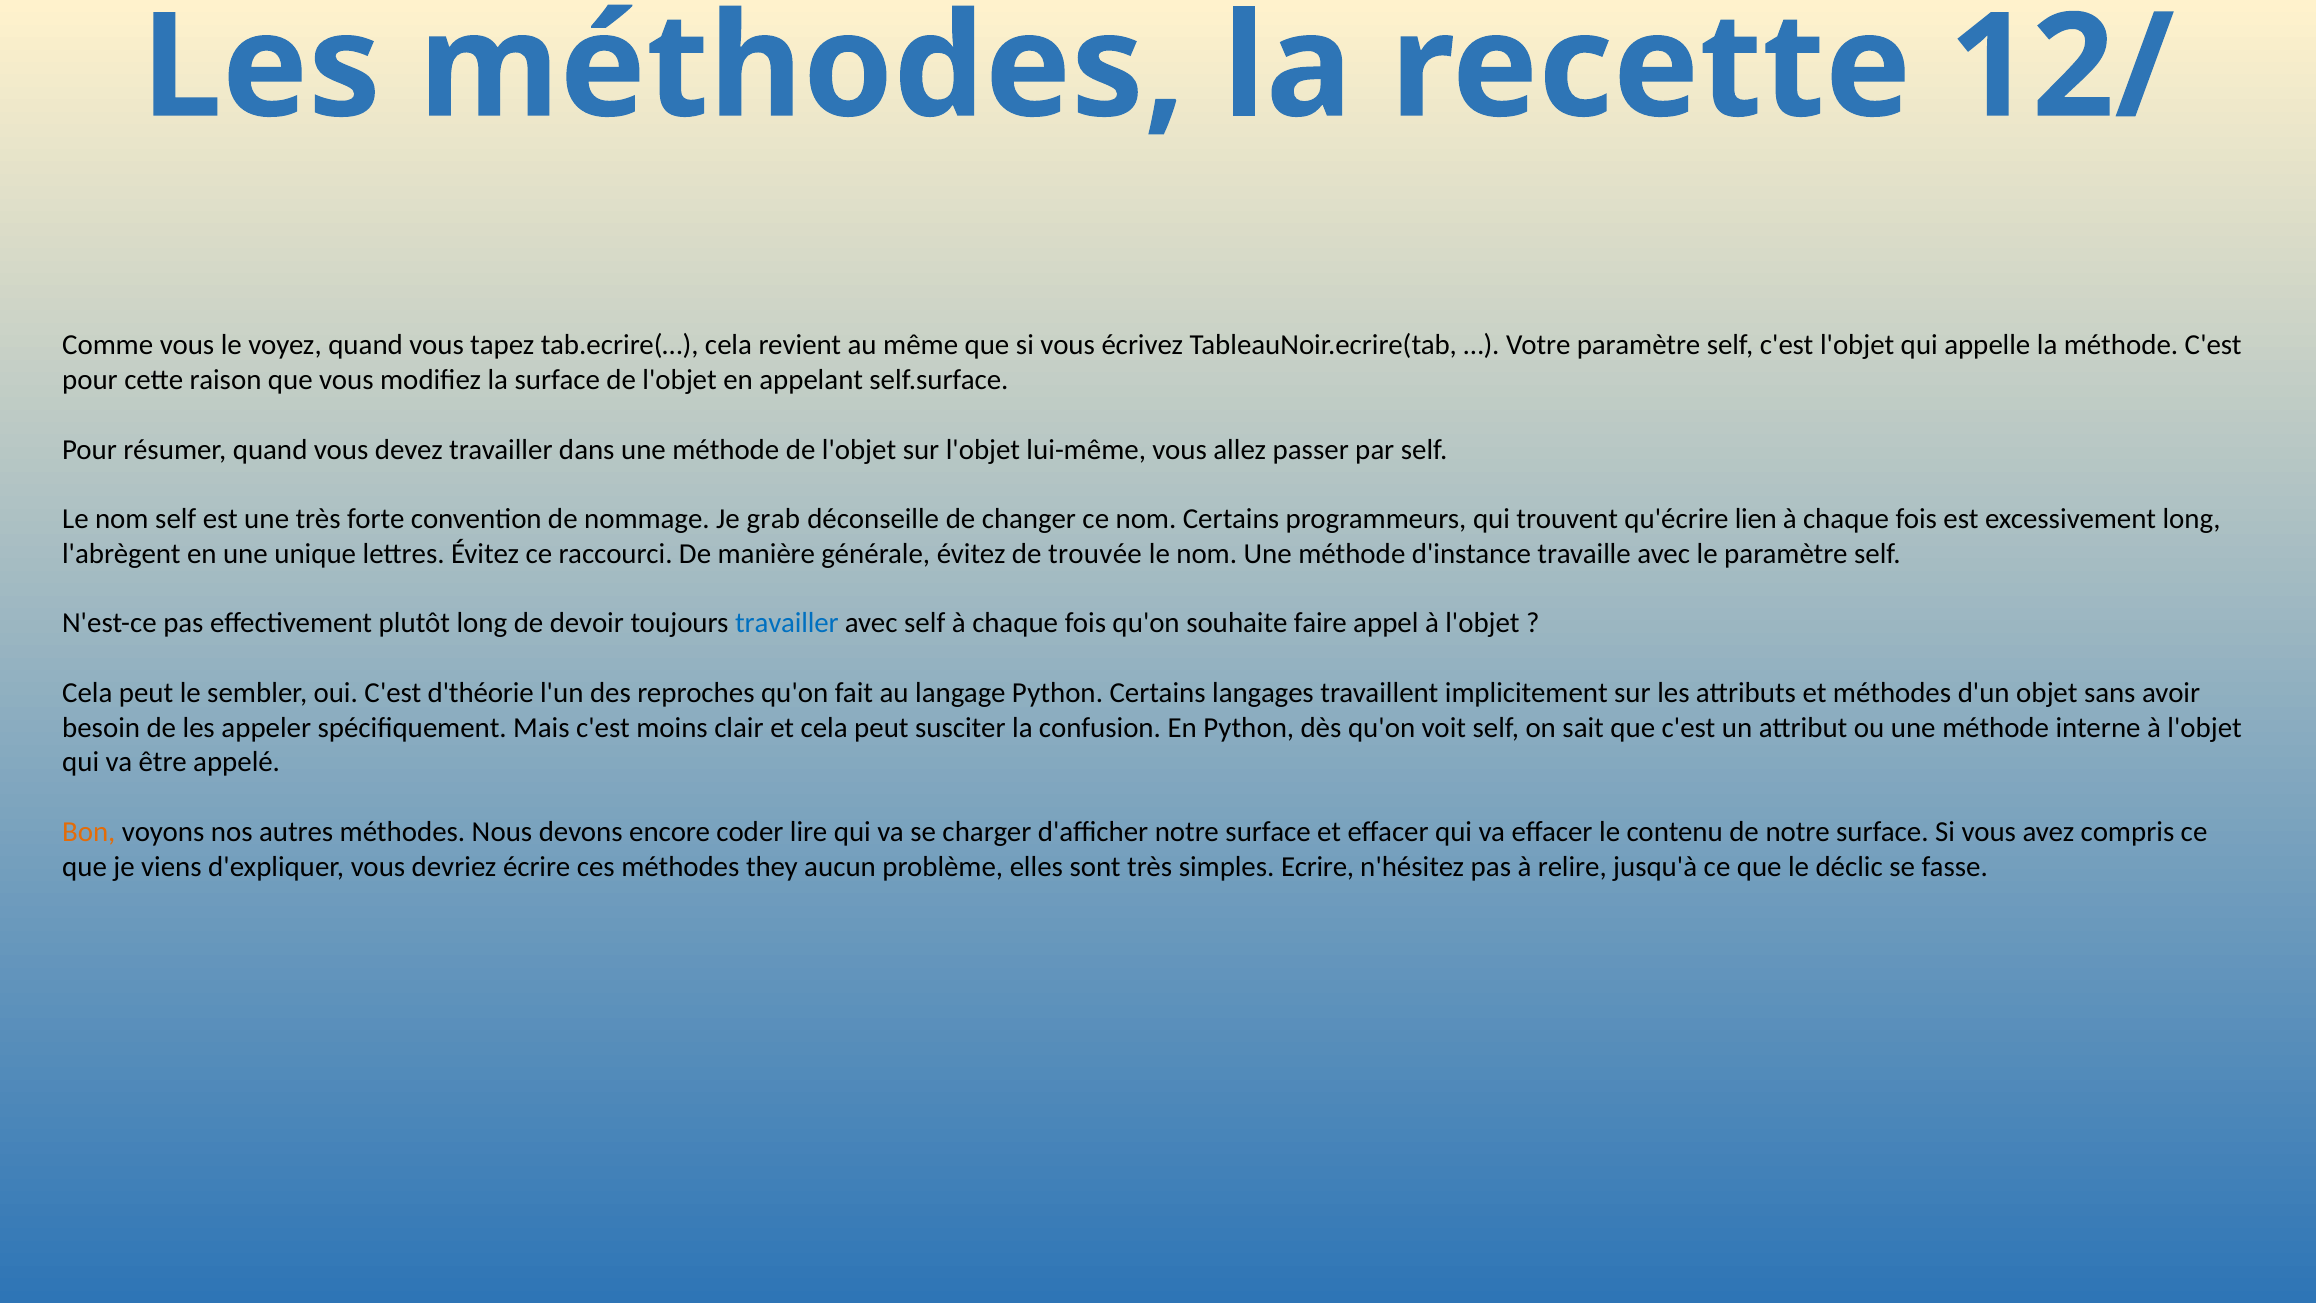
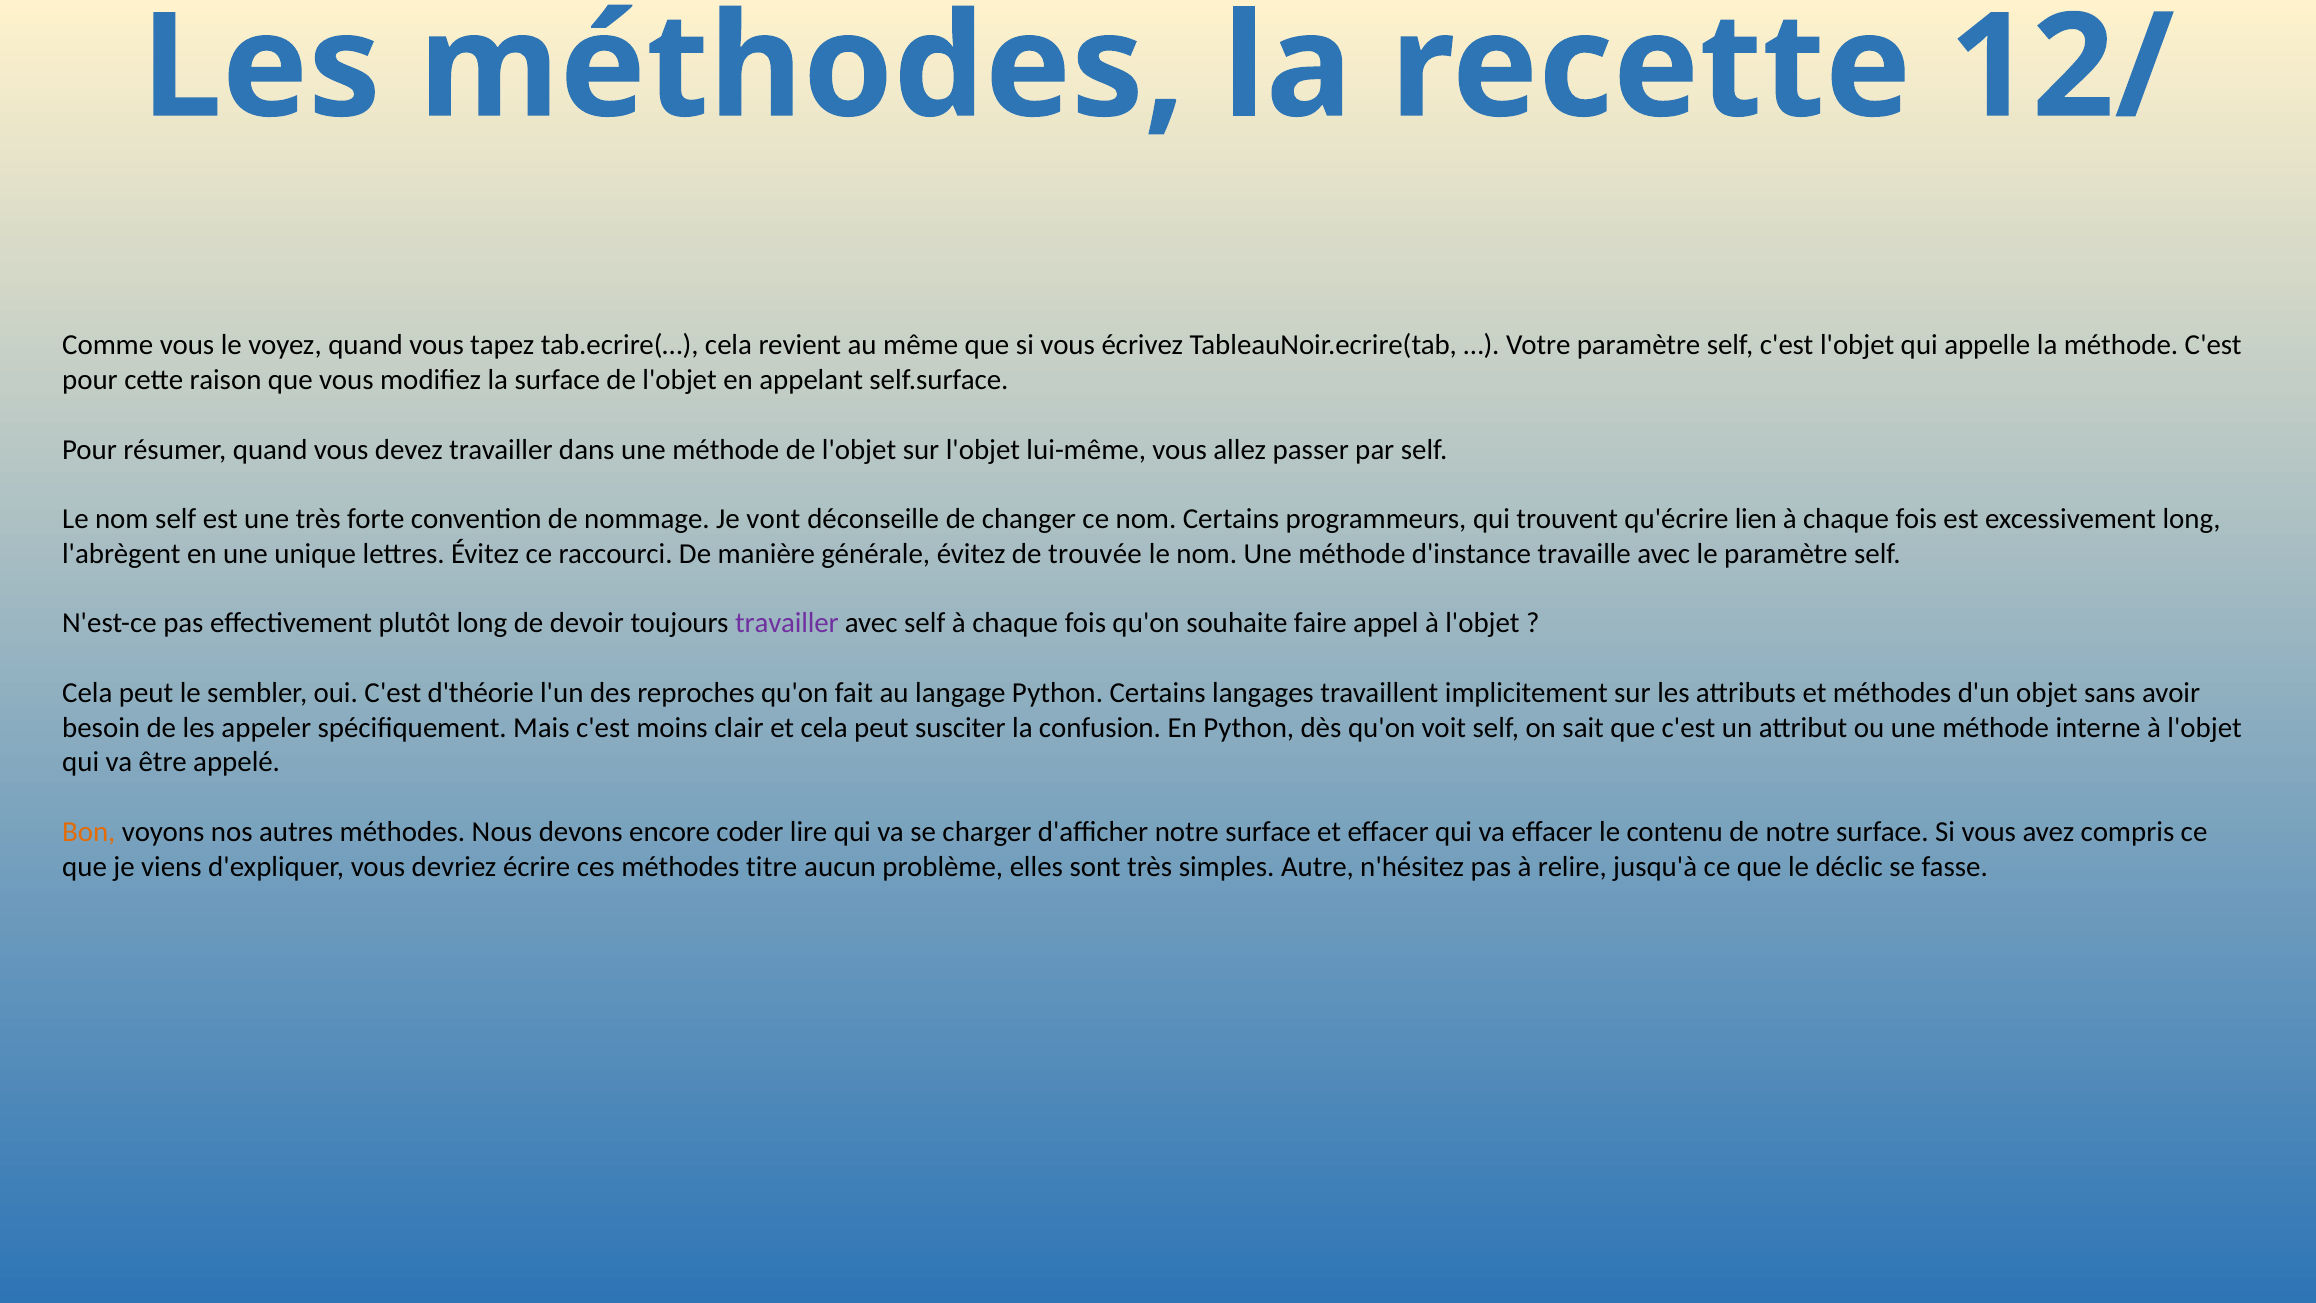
grab: grab -> vont (773, 519)
travailler colour: blue -> purple (787, 623)
they: they -> titre (772, 866)
Ecrire: Ecrire -> Autre (1317, 866)
